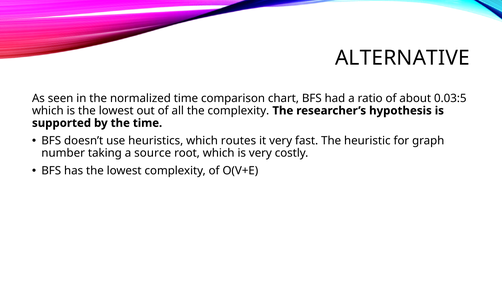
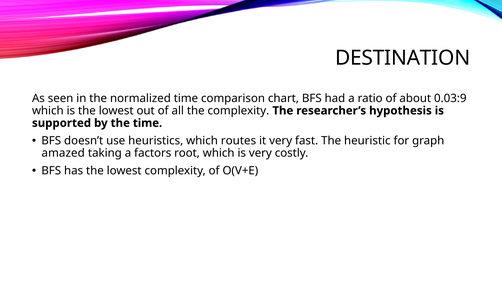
ALTERNATIVE: ALTERNATIVE -> DESTINATION (403, 58)
0.03:5: 0.03:5 -> 0.03:9 (450, 98)
number: number -> amazed (63, 153)
source: source -> factors (153, 153)
